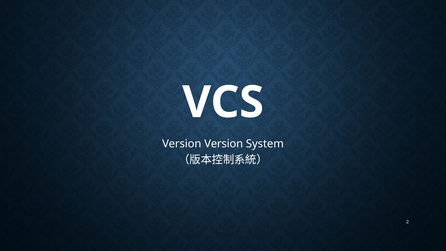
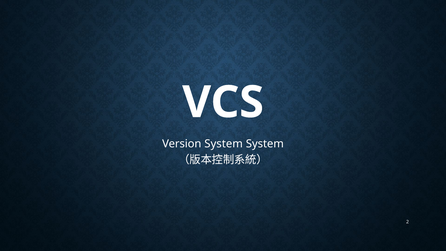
Version Version: Version -> System (224, 144)
